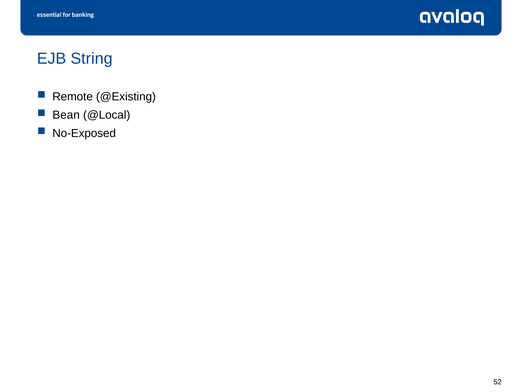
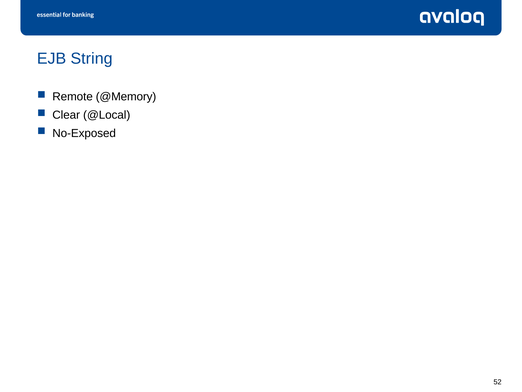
@Existing: @Existing -> @Memory (126, 97)
Bean: Bean -> Clear (66, 115)
